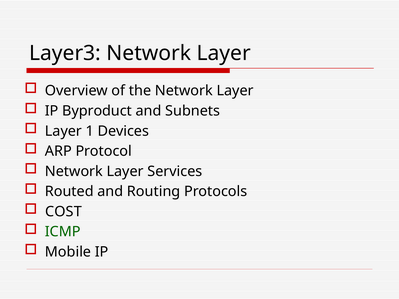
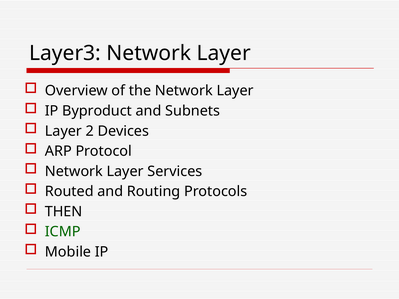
1: 1 -> 2 (90, 131)
COST: COST -> THEN (64, 212)
